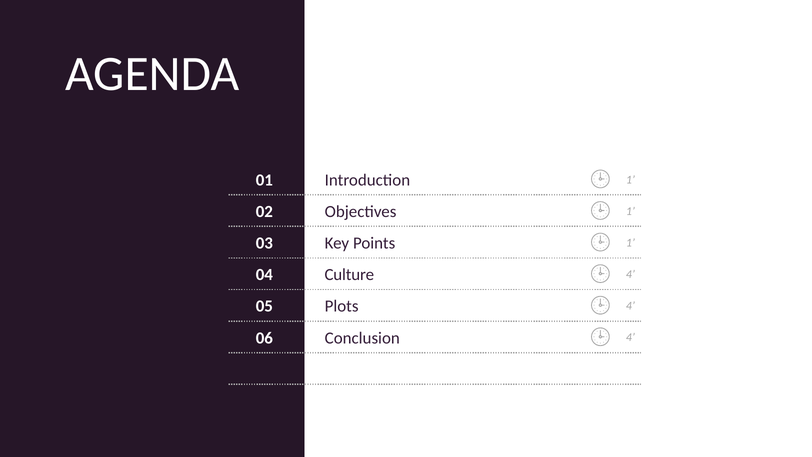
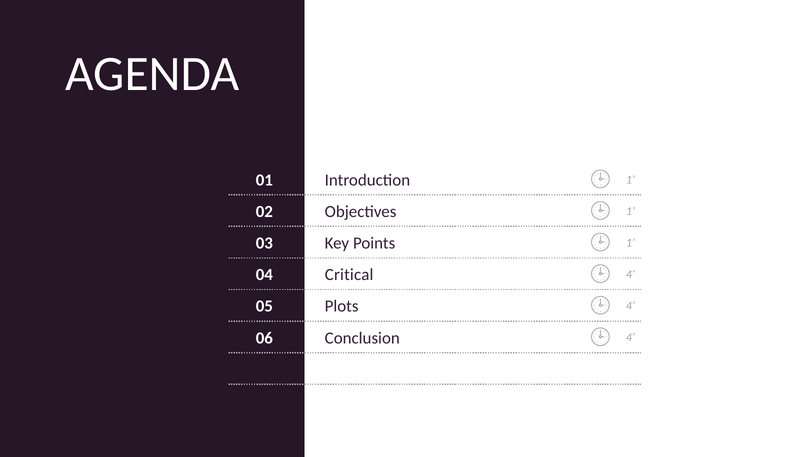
Culture: Culture -> Critical (349, 274)
